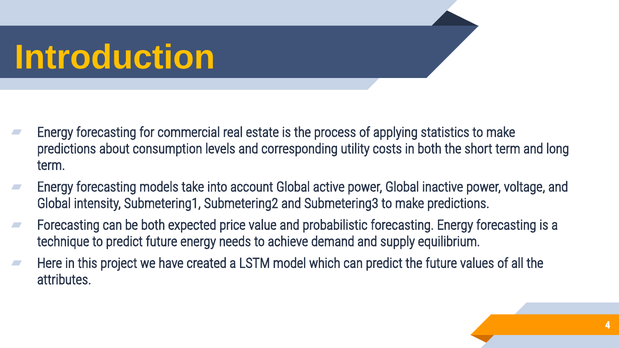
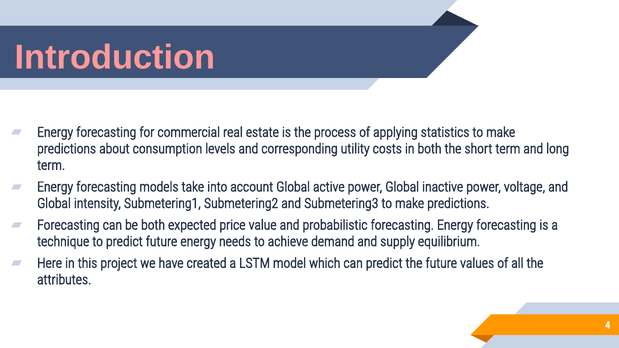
Introduction colour: yellow -> pink (115, 57)
